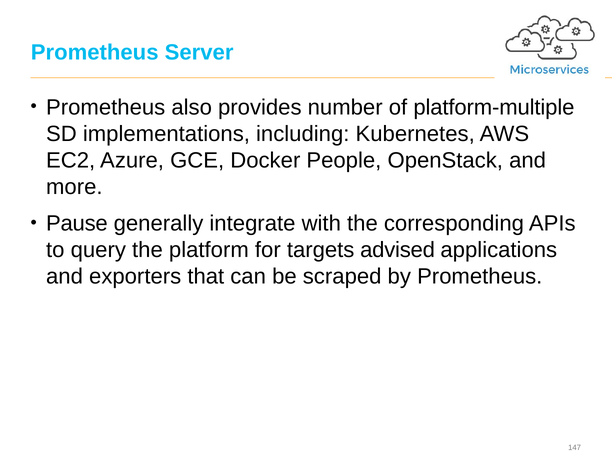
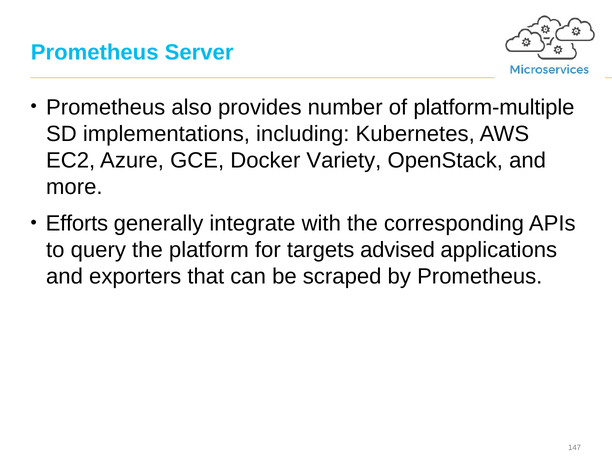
People: People -> Variety (344, 160)
Pause: Pause -> Efforts (77, 223)
